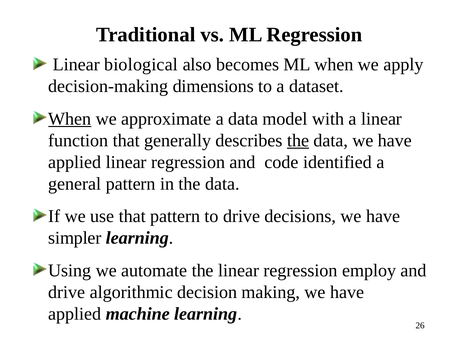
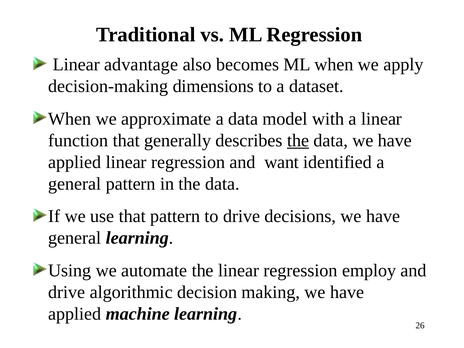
biological: biological -> advantage (141, 65)
When underline: present -> none (70, 119)
code: code -> want (282, 162)
simpler: simpler -> general (75, 238)
